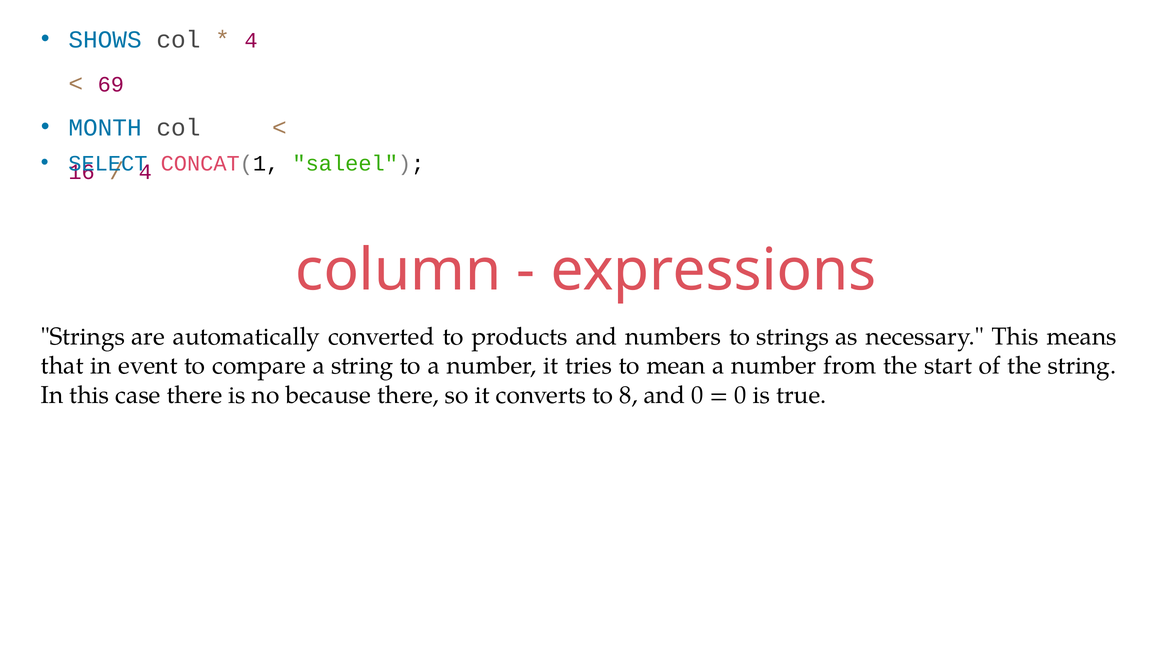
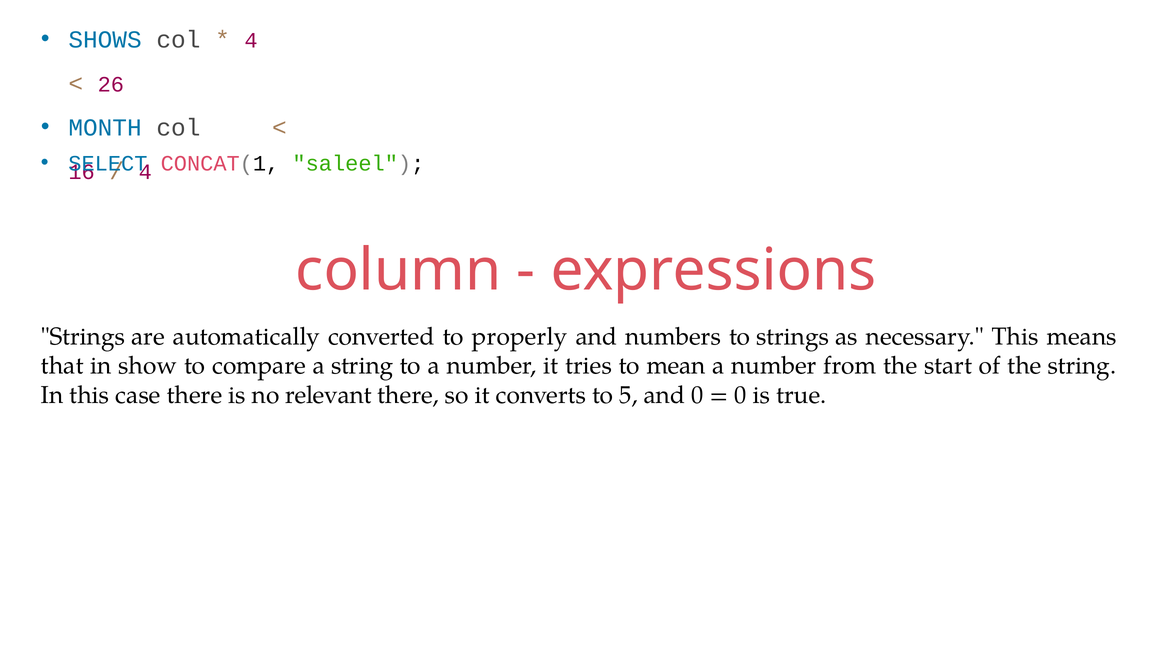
69: 69 -> 26 (111, 84)
products: products -> properly (520, 337)
event: event -> show (148, 366)
because: because -> relevant (328, 395)
8: 8 -> 5 (629, 395)
